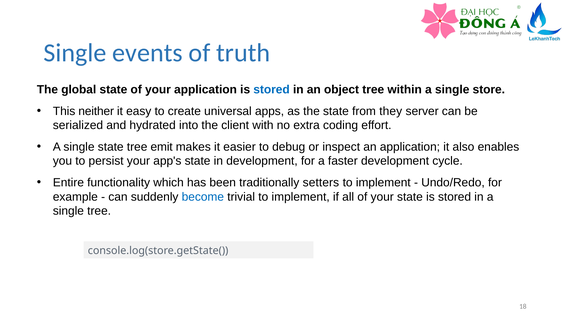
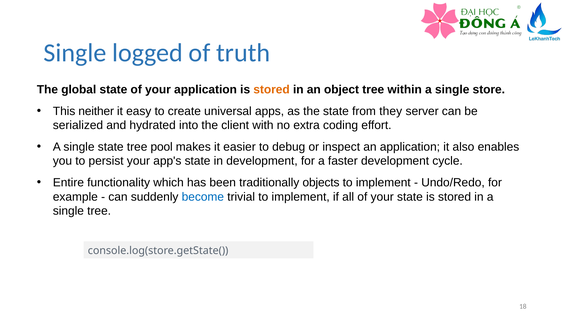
events: events -> logged (148, 53)
stored colour: blue -> orange (272, 90)
emit: emit -> pool (162, 147)
setters: setters -> objects (321, 182)
